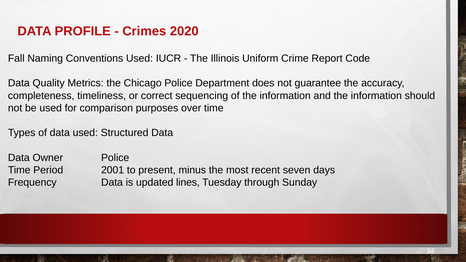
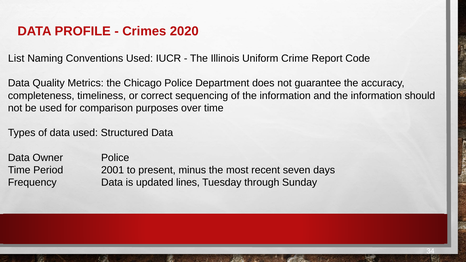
Fall: Fall -> List (16, 58)
